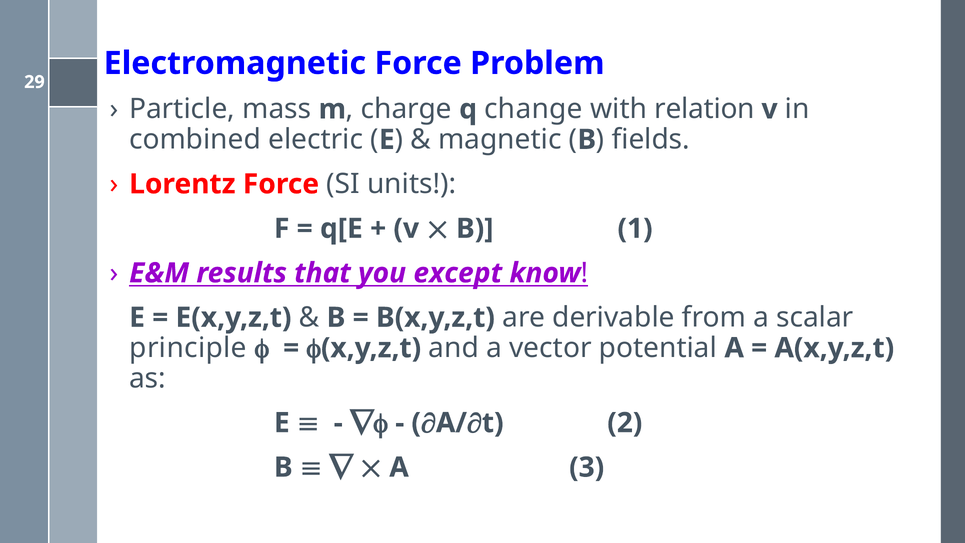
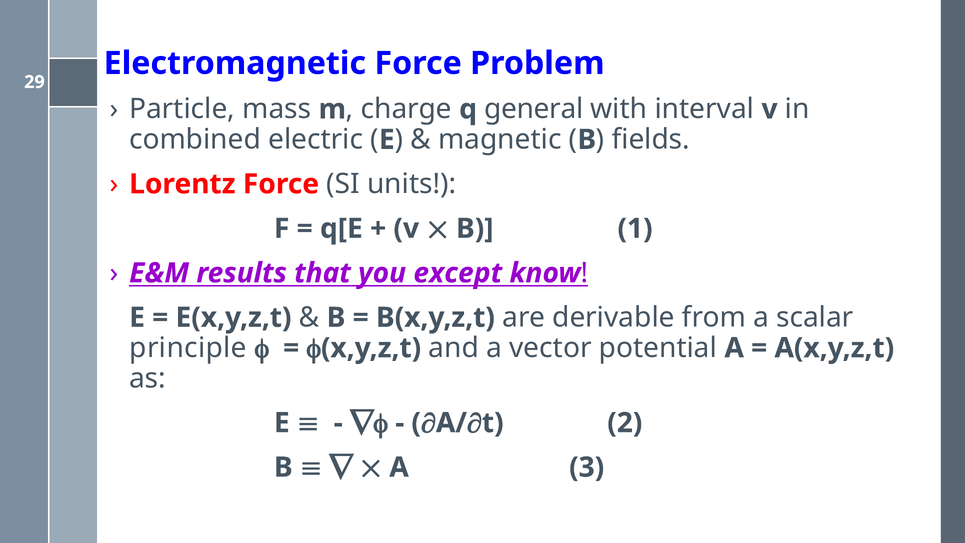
change: change -> general (534, 109)
relation: relation -> interval (704, 109)
